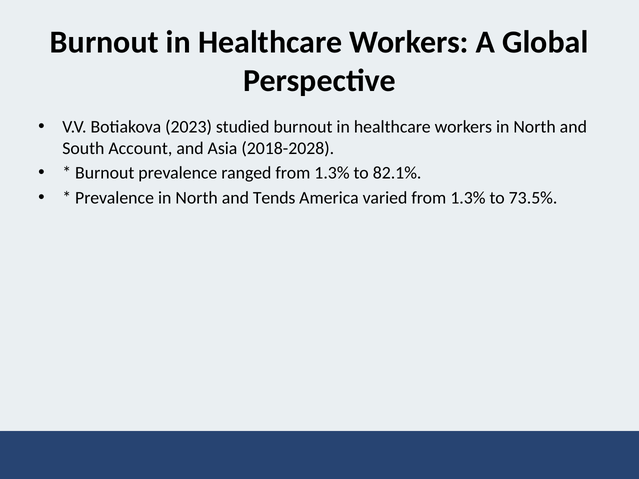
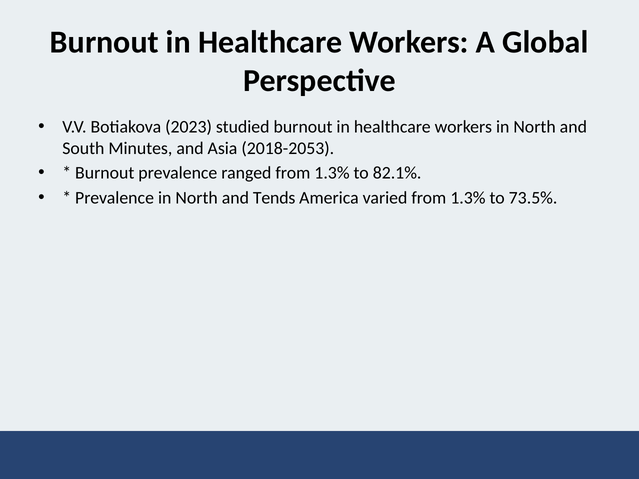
Account: Account -> Minutes (140, 148)
2018-2028: 2018-2028 -> 2018-2053 (288, 148)
